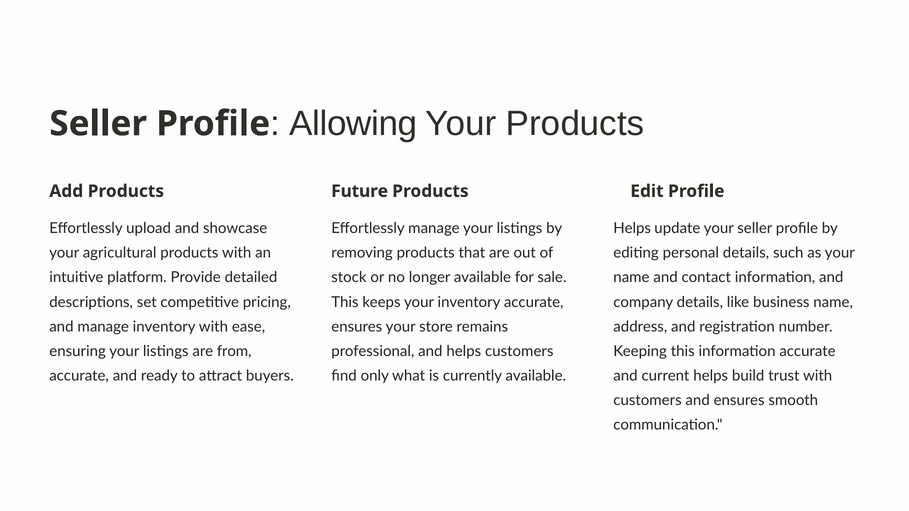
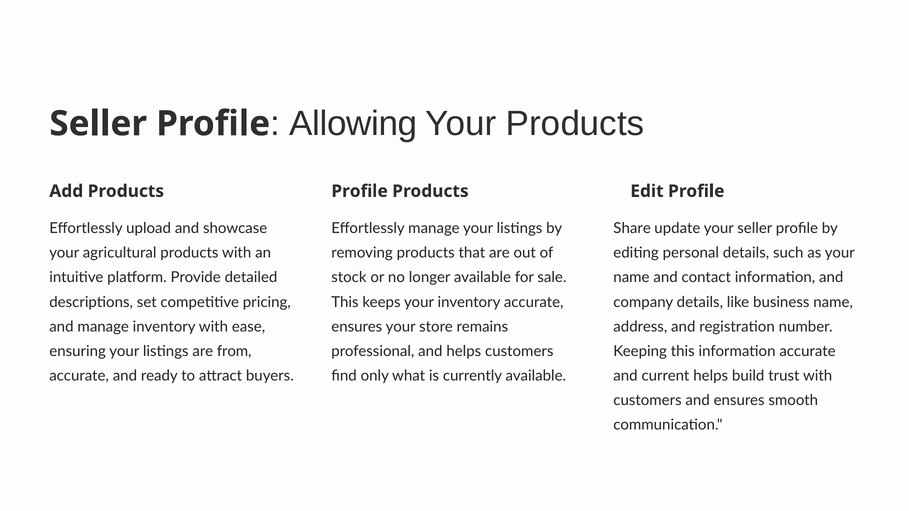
Future: Future -> Profile (360, 191)
Helps: Helps -> Share (632, 229)
